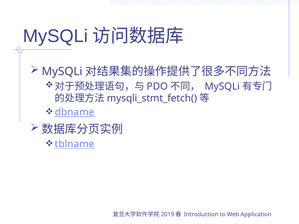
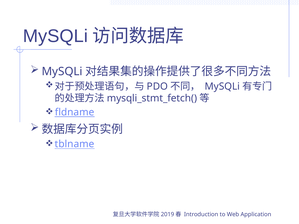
dbname: dbname -> fldname (75, 112)
